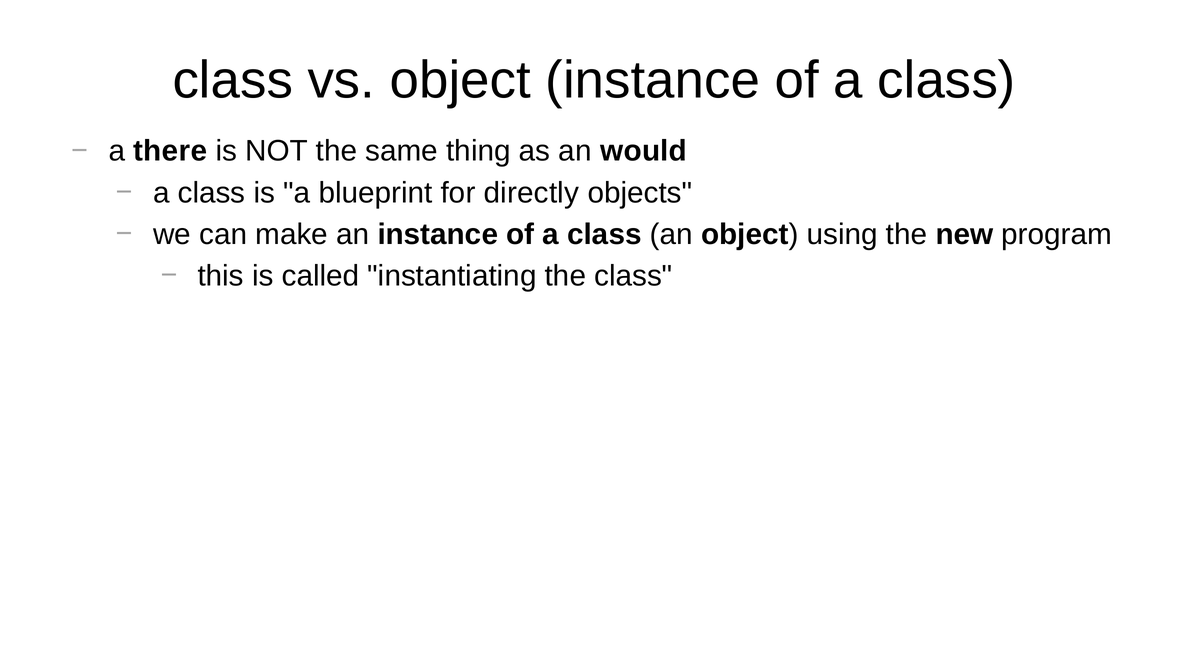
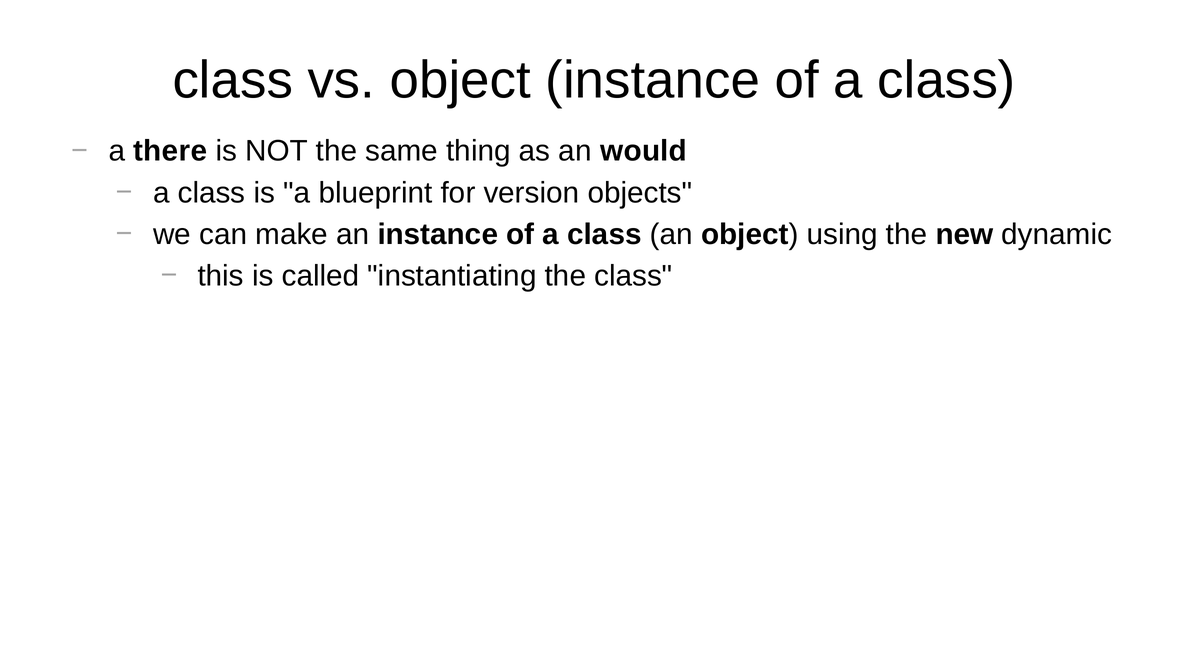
directly: directly -> version (531, 193)
program: program -> dynamic (1057, 234)
